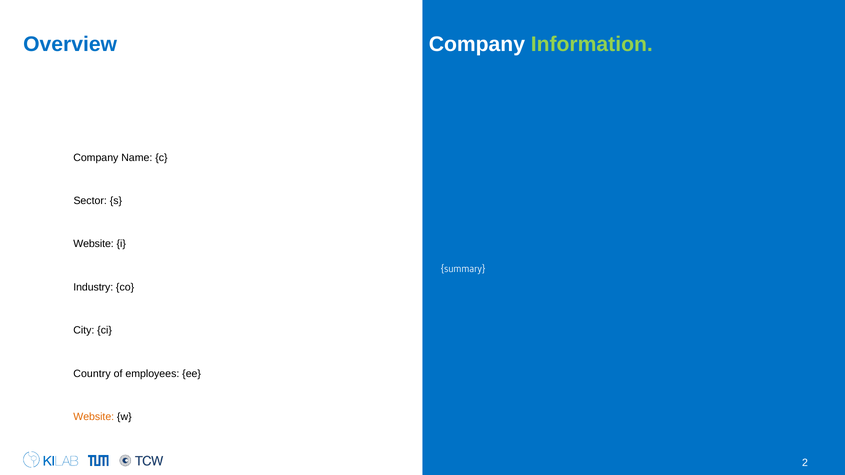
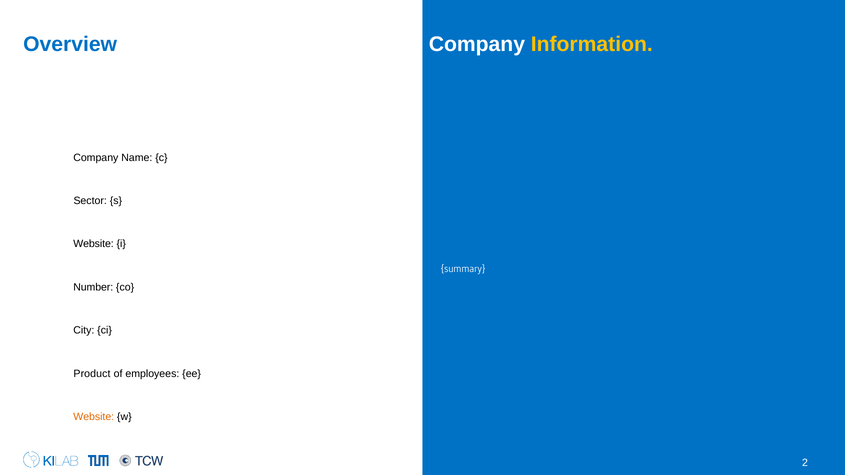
Information colour: light green -> yellow (592, 44)
Industry: Industry -> Number (93, 287)
Country: Country -> Product (92, 374)
